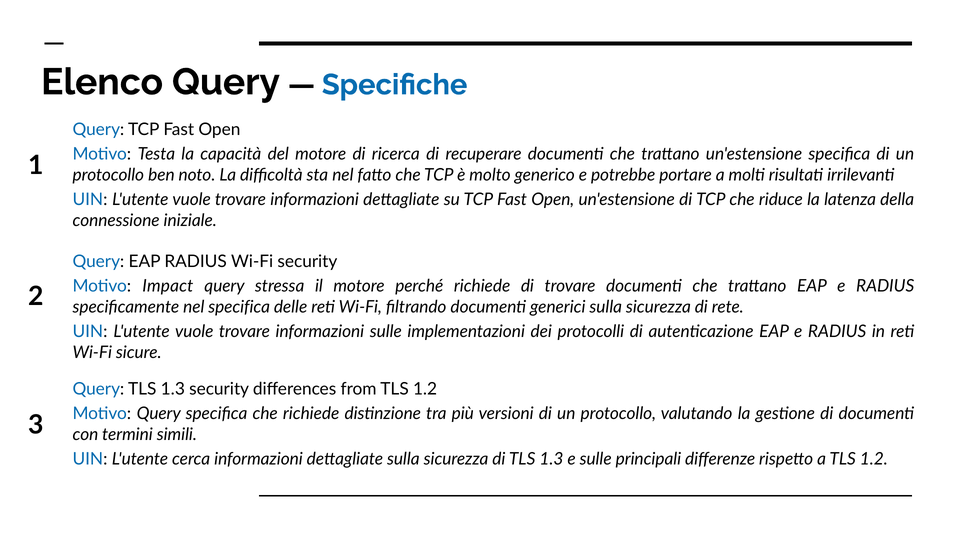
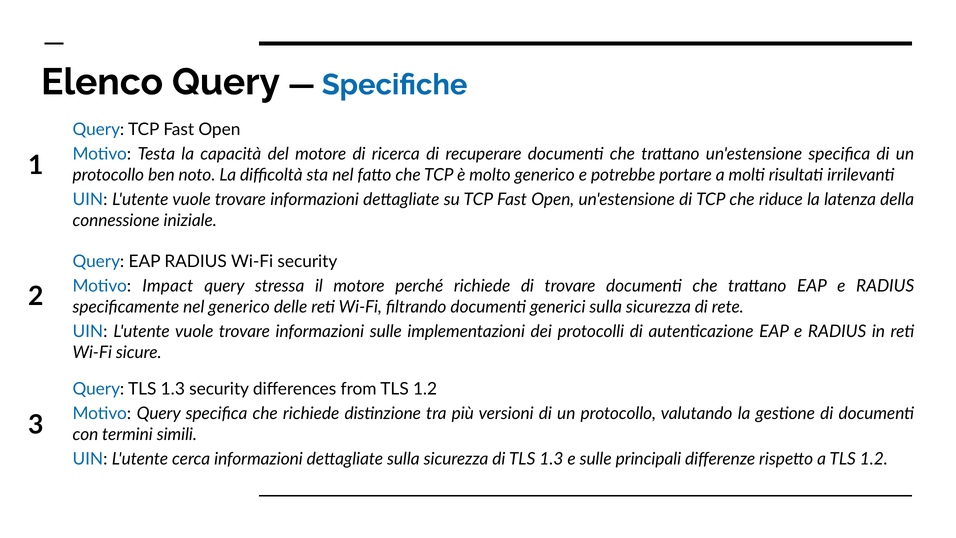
nel specifica: specifica -> generico (239, 307)
